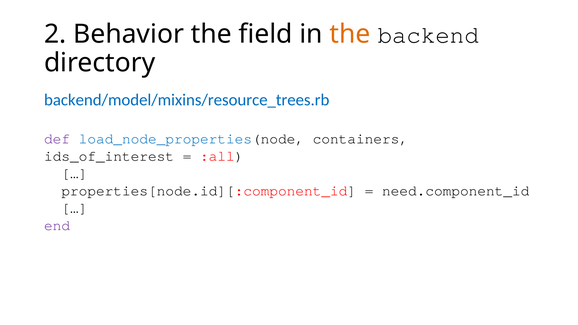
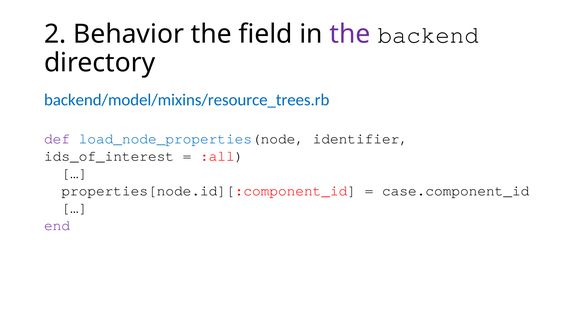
the colour: orange -> purple (350, 34)
containers: containers -> identifier (361, 139)
need.component_id: need.component_id -> case.component_id (456, 191)
